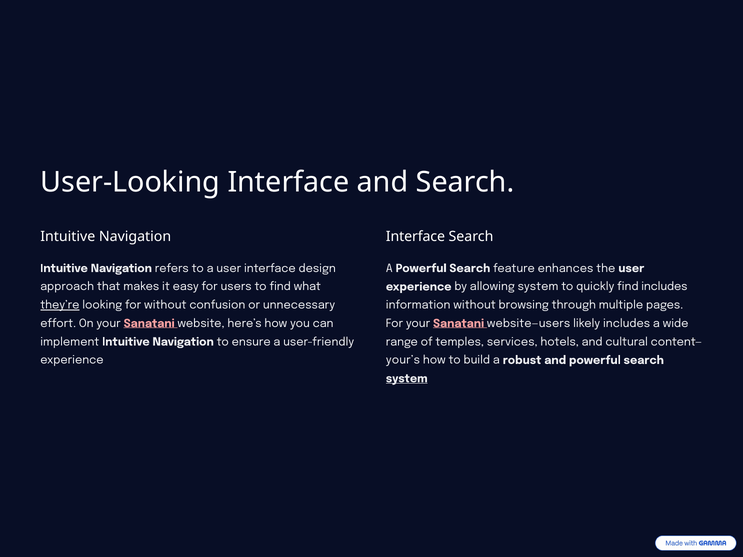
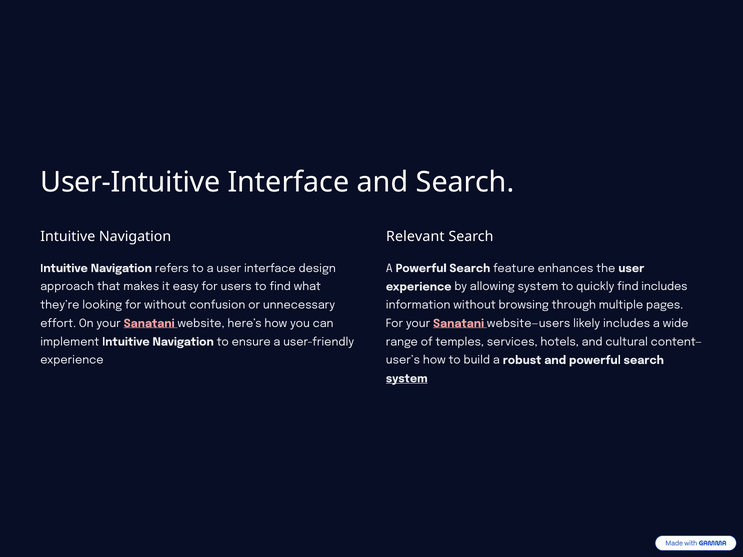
User-Looking: User-Looking -> User-Intuitive (130, 182)
Interface: Interface -> Relevant (415, 237)
they’re underline: present -> none (60, 305)
your’s: your’s -> user’s (403, 360)
